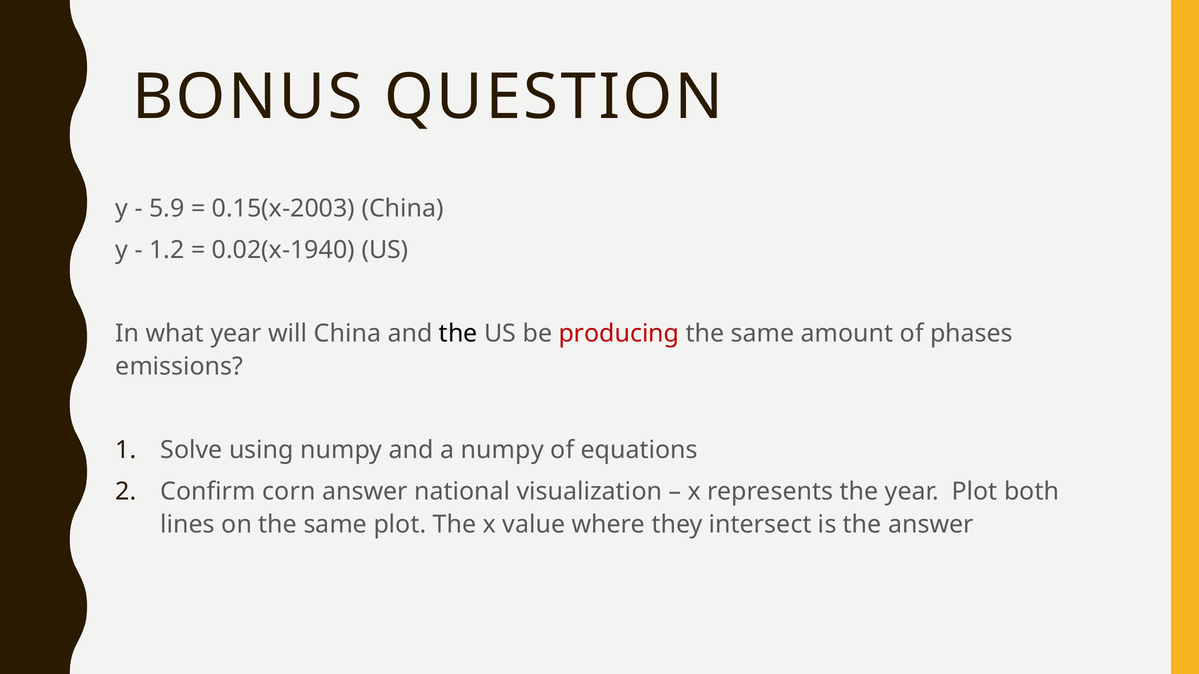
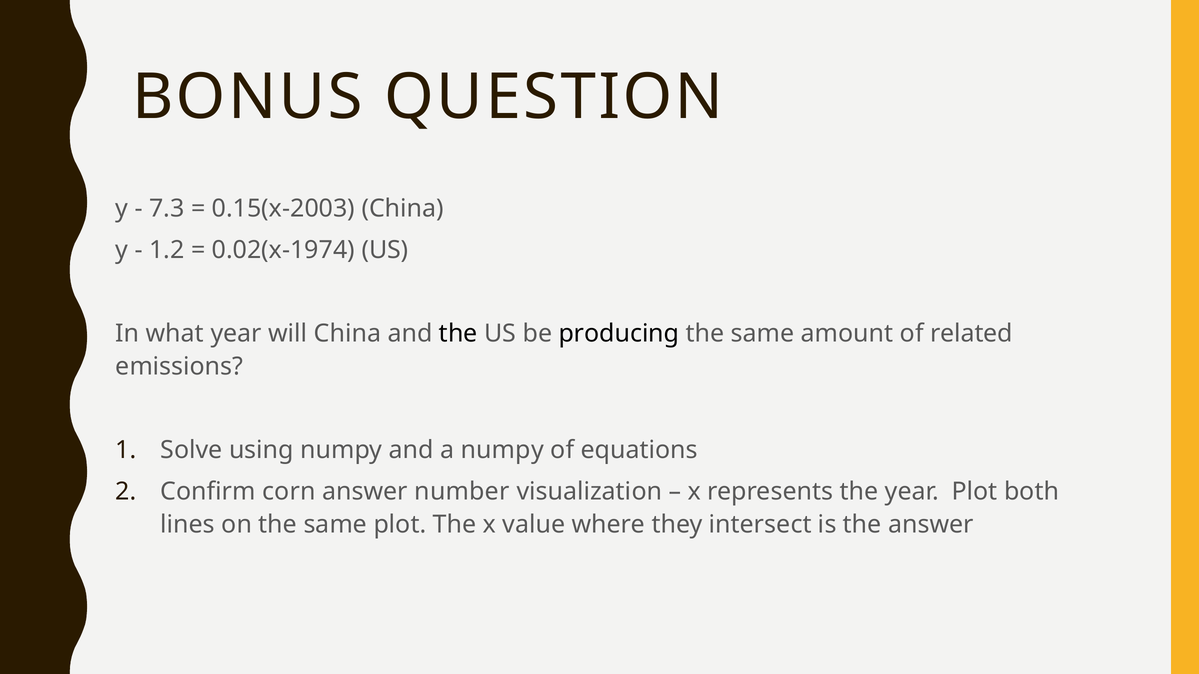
5.9: 5.9 -> 7.3 (167, 209)
0.02(x-1940: 0.02(x-1940 -> 0.02(x-1974 (283, 250)
producing colour: red -> black (619, 334)
phases: phases -> related (971, 334)
national: national -> number (462, 492)
